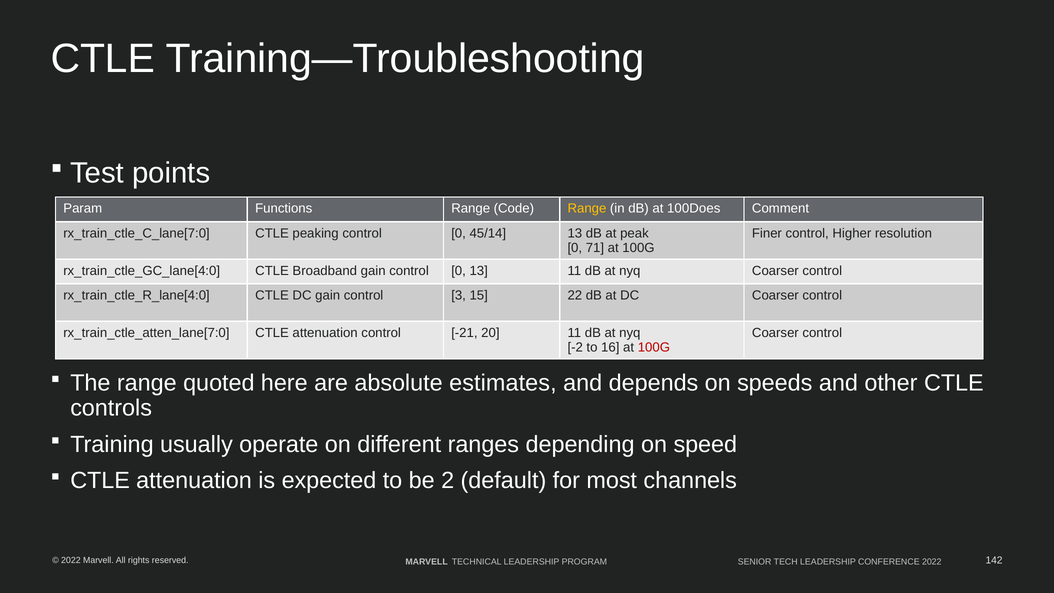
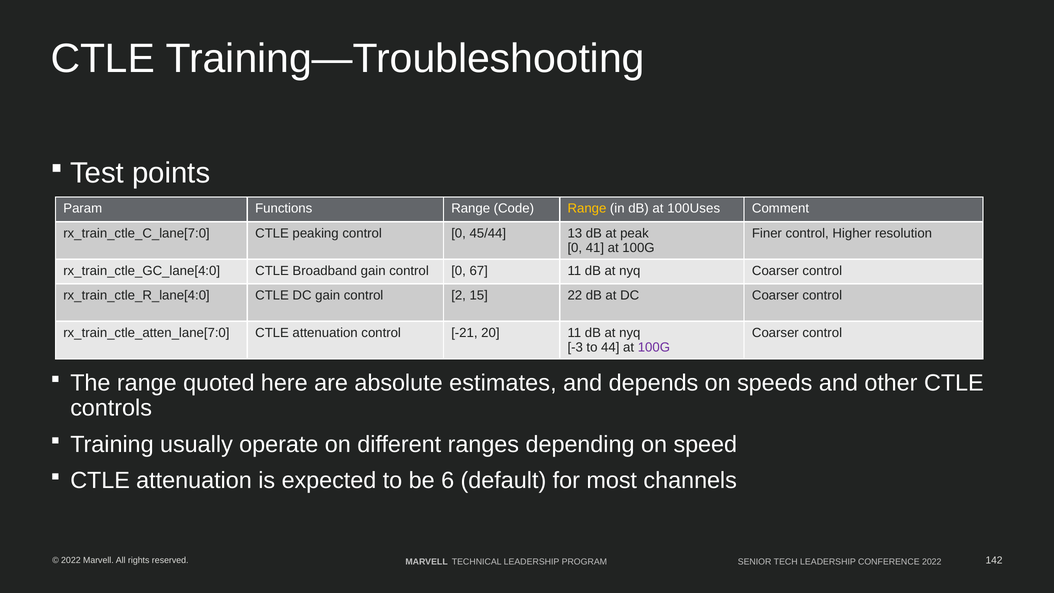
100Does: 100Does -> 100Uses (694, 209)
45/14: 45/14 -> 45/44 (488, 233)
71: 71 -> 41 (595, 248)
0 13: 13 -> 67 (479, 271)
3: 3 -> 2 (459, 295)
-2: -2 -> -3 (575, 347)
16: 16 -> 44 (610, 347)
100G colour: red -> purple (654, 347)
2: 2 -> 6 (448, 481)
